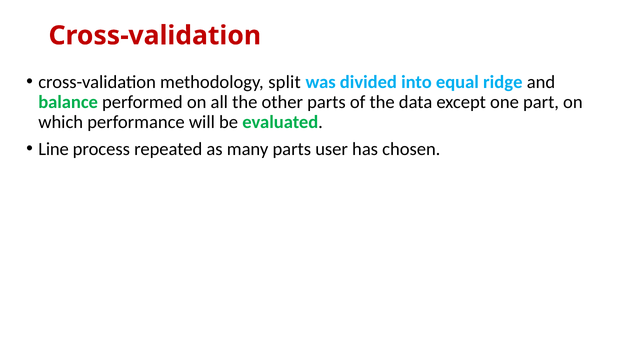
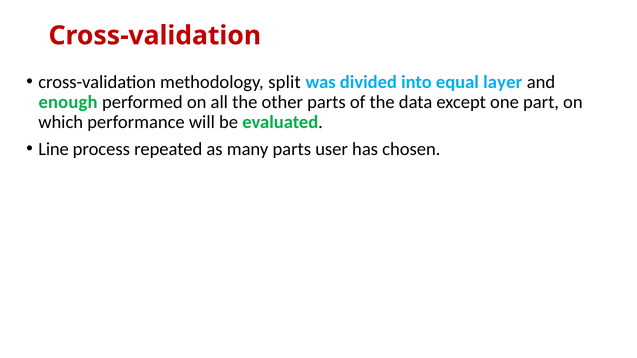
ridge: ridge -> layer (503, 82)
balance: balance -> enough (68, 102)
